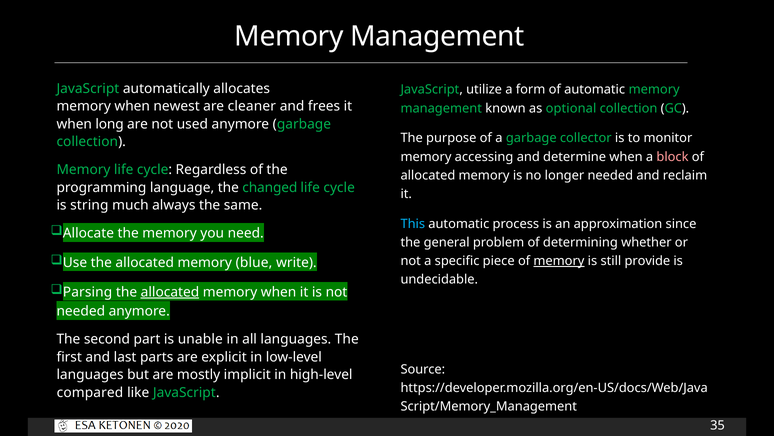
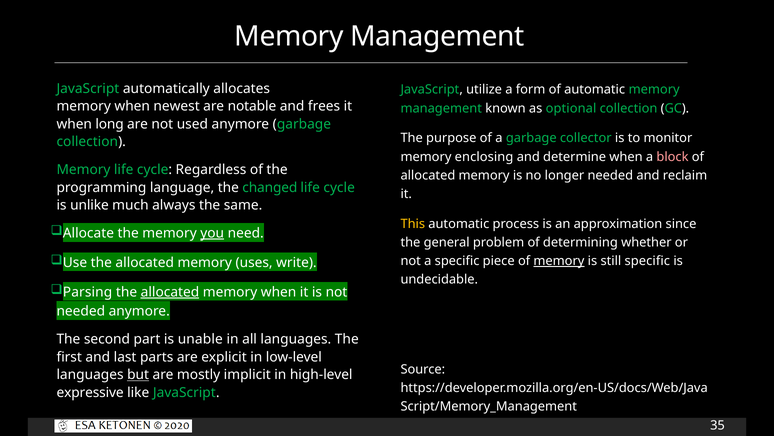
cleaner: cleaner -> notable (252, 106)
accessing: accessing -> enclosing (484, 157)
string: string -> unlike (89, 205)
This colour: light blue -> yellow (413, 224)
you underline: none -> present (212, 233)
blue: blue -> uses (254, 262)
still provide: provide -> specific (647, 261)
but underline: none -> present (138, 374)
compared: compared -> expressive (90, 392)
